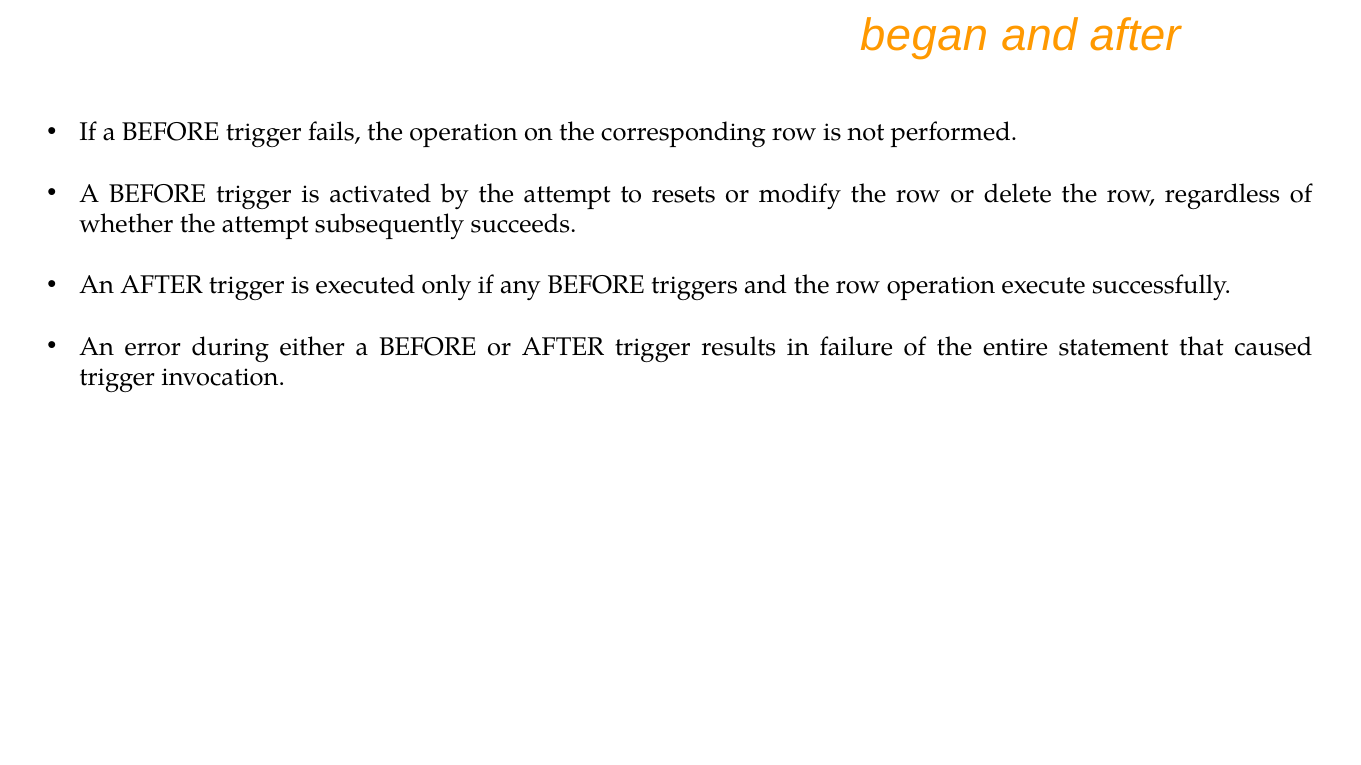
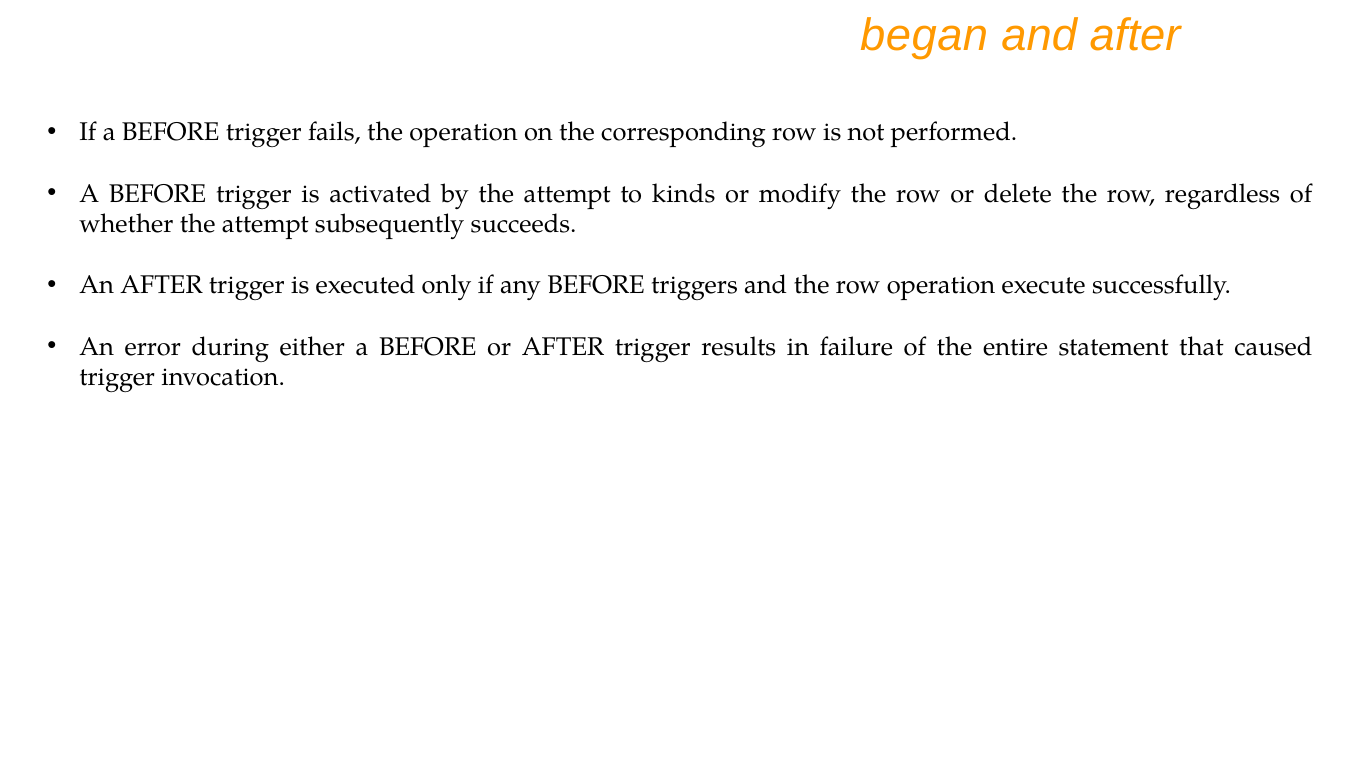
resets: resets -> kinds (684, 194)
